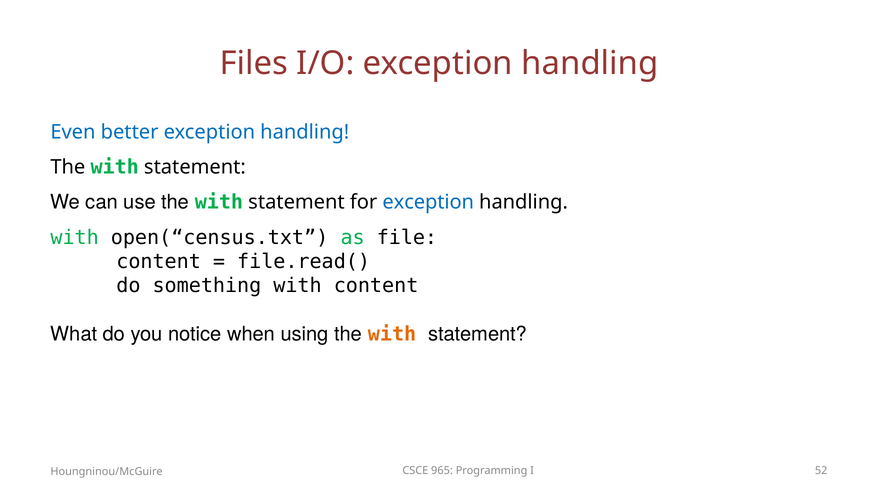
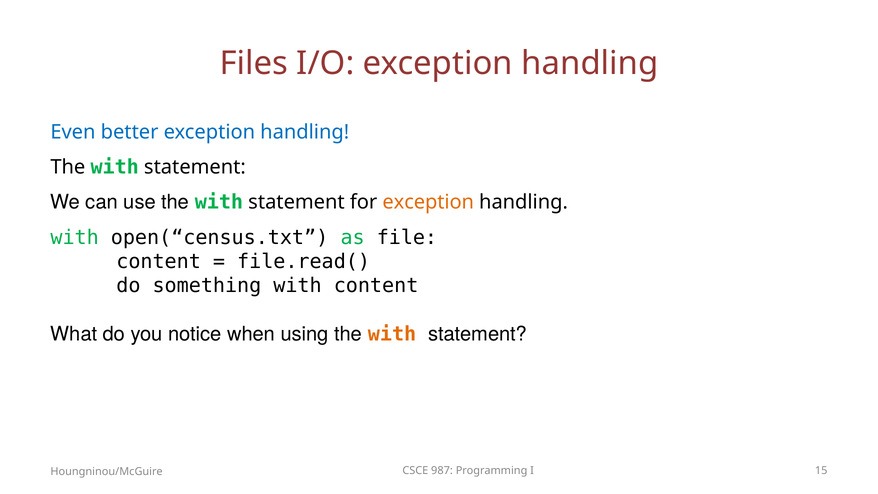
exception colour: blue -> orange (428, 202)
965: 965 -> 987 (442, 471)
52: 52 -> 15 (821, 471)
